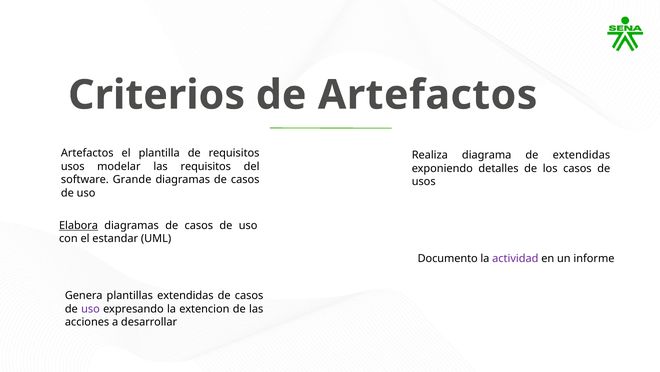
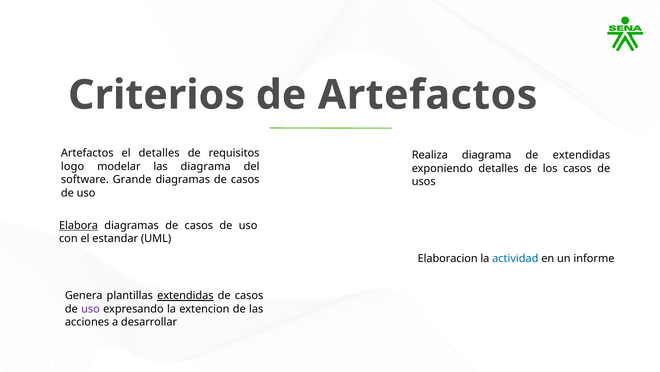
el plantilla: plantilla -> detalles (159, 153)
usos: usos -> logo (73, 166)
las requisitos: requisitos -> diagrama (206, 166)
Documento: Documento -> Elaboracion (448, 258)
actividad colour: purple -> blue (515, 258)
extendidas underline: none -> present (185, 295)
